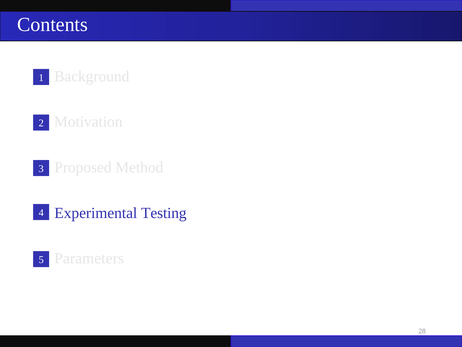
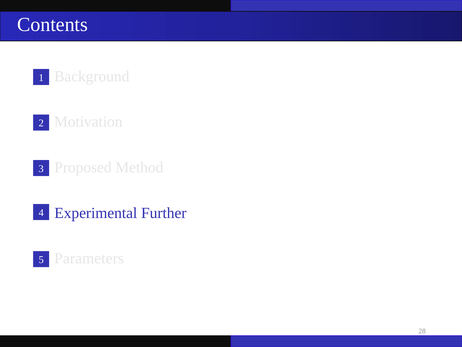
Testing: Testing -> Further (164, 213)
